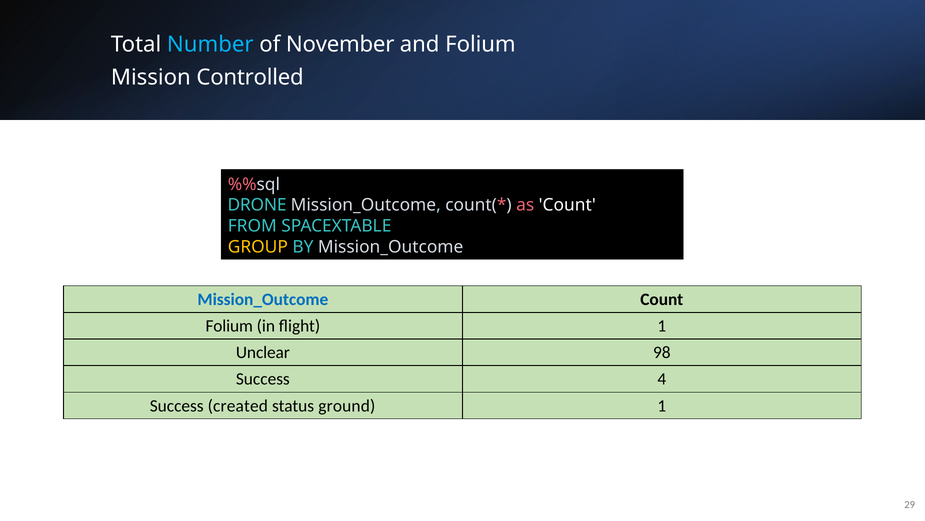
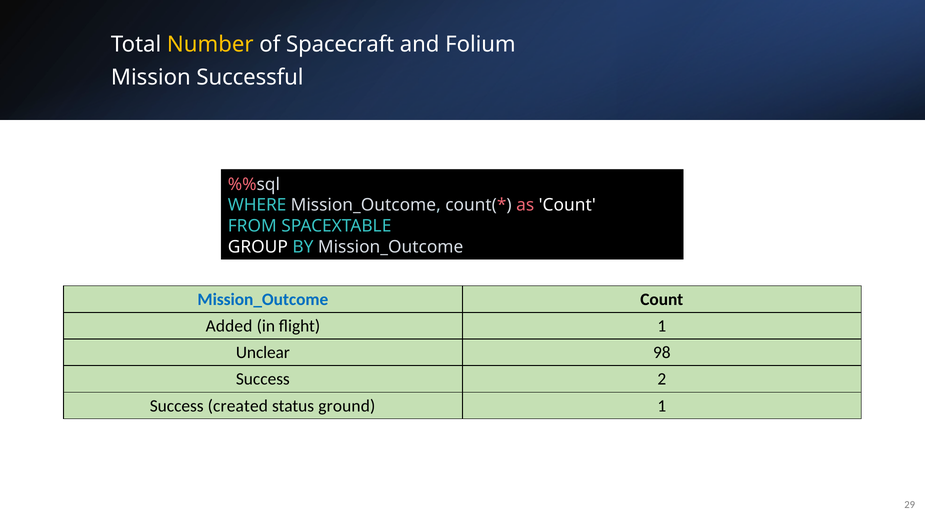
Number colour: light blue -> yellow (210, 44)
November: November -> Spacecraft (340, 44)
Controlled: Controlled -> Successful (250, 77)
DRONE: DRONE -> WHERE (257, 205)
GROUP colour: yellow -> white (258, 246)
Folium: Folium -> Added (229, 326)
4: 4 -> 2 (662, 379)
